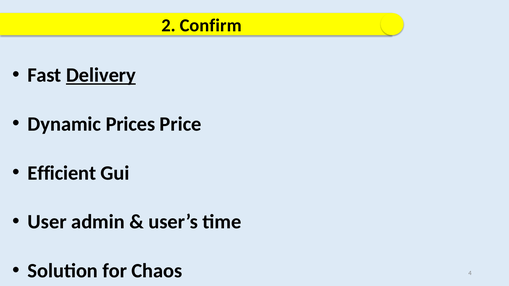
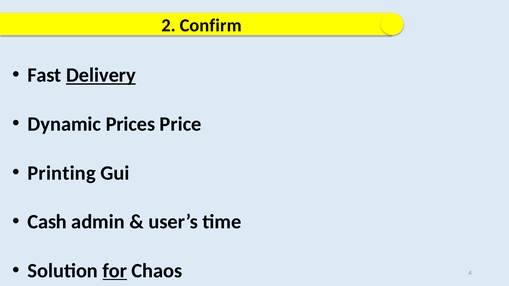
Efficient: Efficient -> Printing (62, 173)
User: User -> Cash (47, 222)
for underline: none -> present (115, 271)
